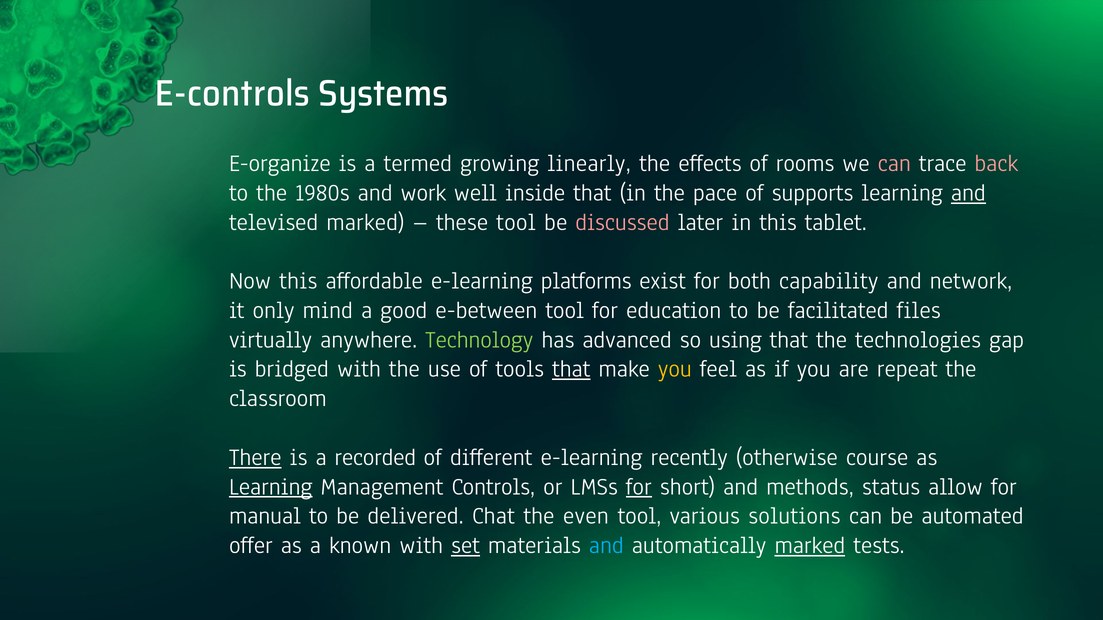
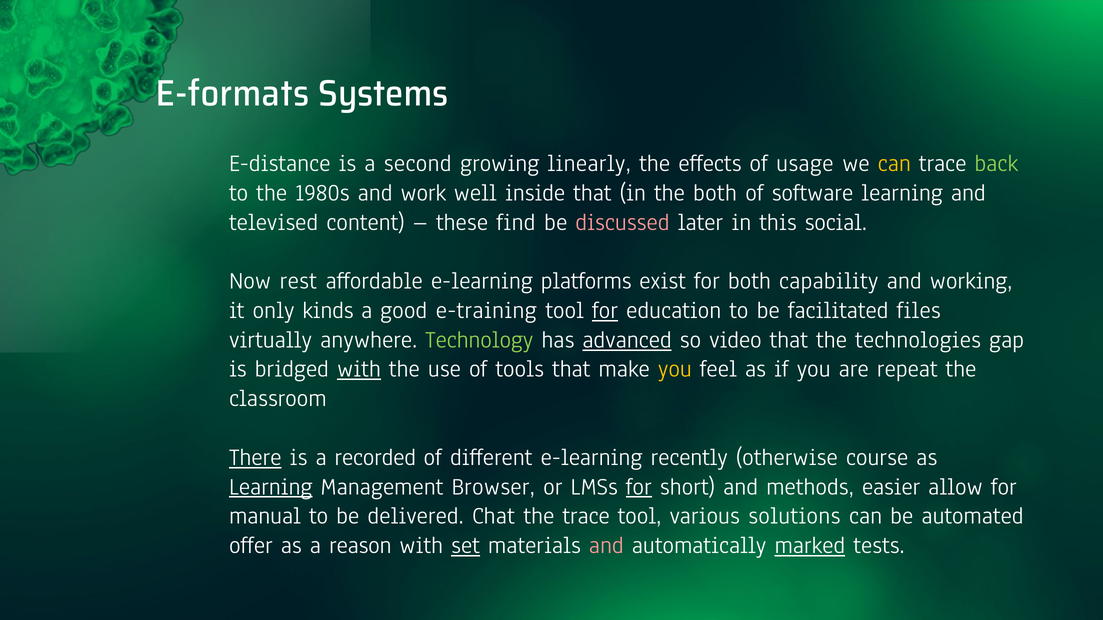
E-controls: E-controls -> E-formats (232, 94)
E-organize: E-organize -> E-distance (280, 163)
termed: termed -> second (418, 163)
rooms: rooms -> usage (805, 163)
can colour: pink -> yellow (894, 163)
back colour: pink -> light green (996, 163)
the pace: pace -> both (715, 193)
supports: supports -> software (813, 193)
and underline: present -> none (968, 193)
televised marked: marked -> content (366, 222)
these tool: tool -> find (516, 222)
tablet: tablet -> social (836, 222)
Now this: this -> rest (298, 281)
network: network -> working (971, 281)
mind: mind -> kinds (328, 310)
e-between: e-between -> e-training (486, 310)
for underline: none -> present (605, 310)
advanced underline: none -> present (627, 340)
using: using -> video (735, 340)
with underline: none -> present (359, 369)
that underline: present -> none (571, 369)
Controls: Controls -> Browser (493, 487)
status: status -> easier (891, 487)
the even: even -> trace (586, 516)
known: known -> reason (360, 546)
and colour: light blue -> pink (606, 546)
